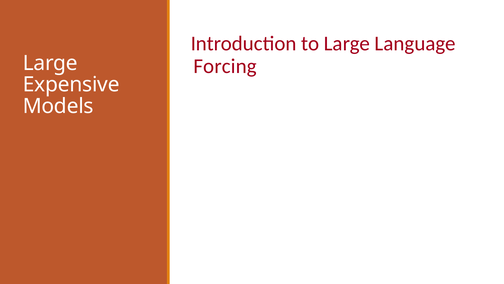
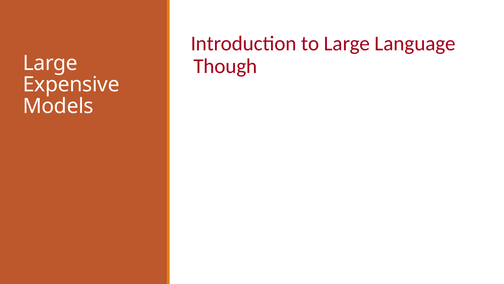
Forcing: Forcing -> Though (225, 66)
